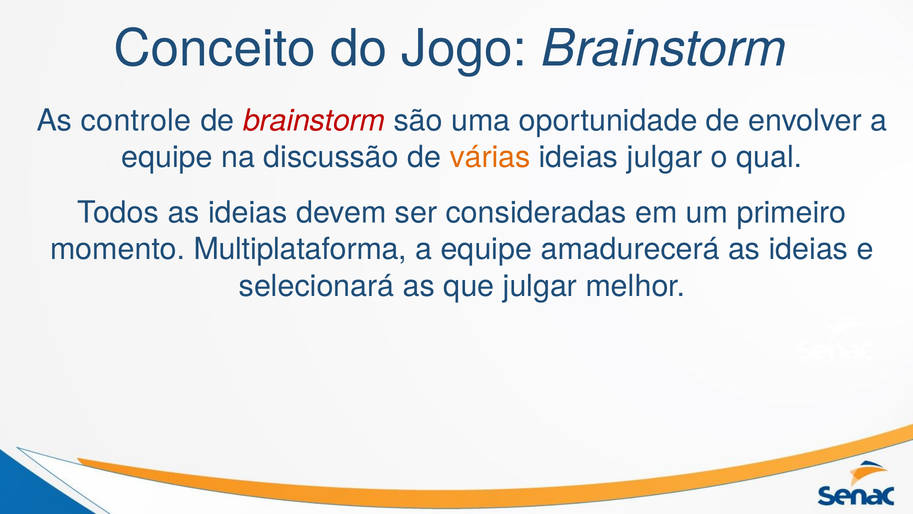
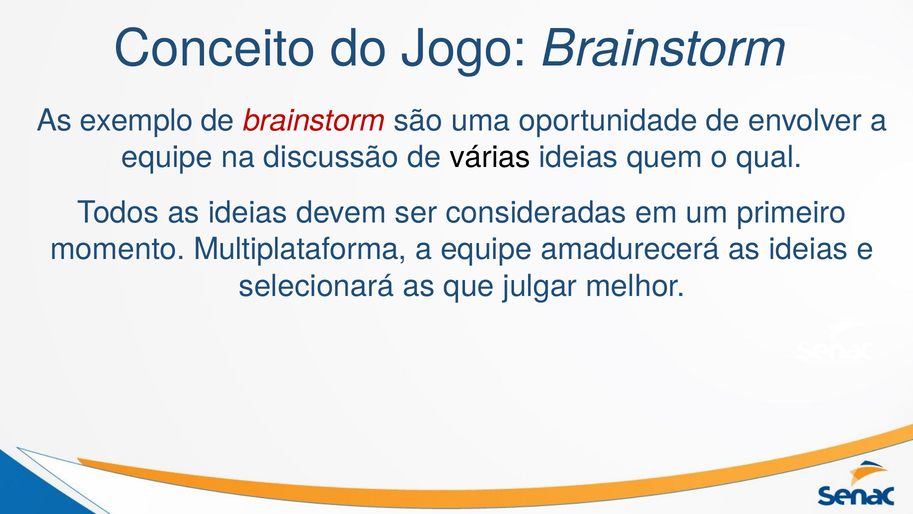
controle: controle -> exemplo (136, 121)
várias colour: orange -> black (490, 157)
ideias julgar: julgar -> quem (665, 157)
